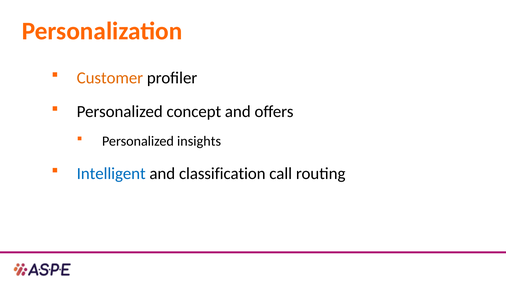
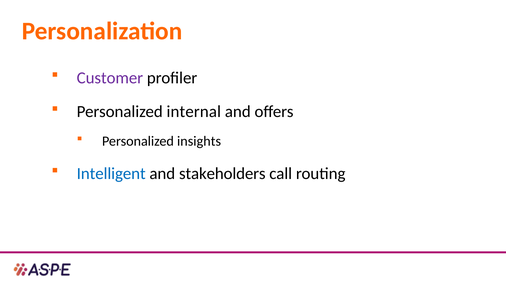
Customer colour: orange -> purple (110, 78)
concept: concept -> internal (194, 111)
classification: classification -> stakeholders (222, 173)
